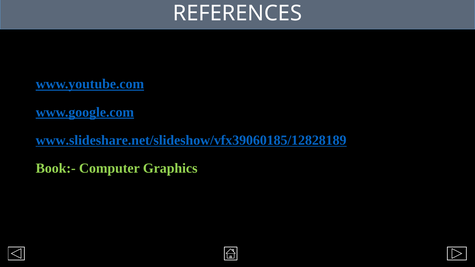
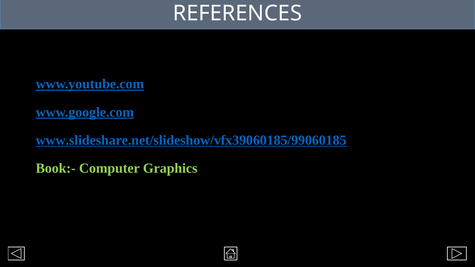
www.slideshare.net/slideshow/vfx39060185/12828189: www.slideshare.net/slideshow/vfx39060185/12828189 -> www.slideshare.net/slideshow/vfx39060185/99060185 (191, 140)
